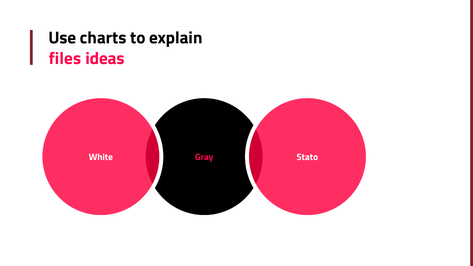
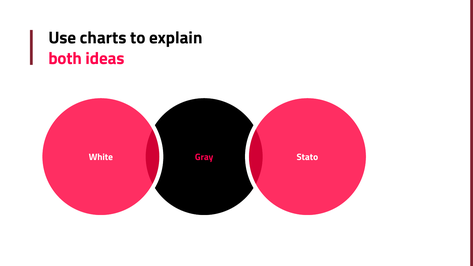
files: files -> both (65, 59)
